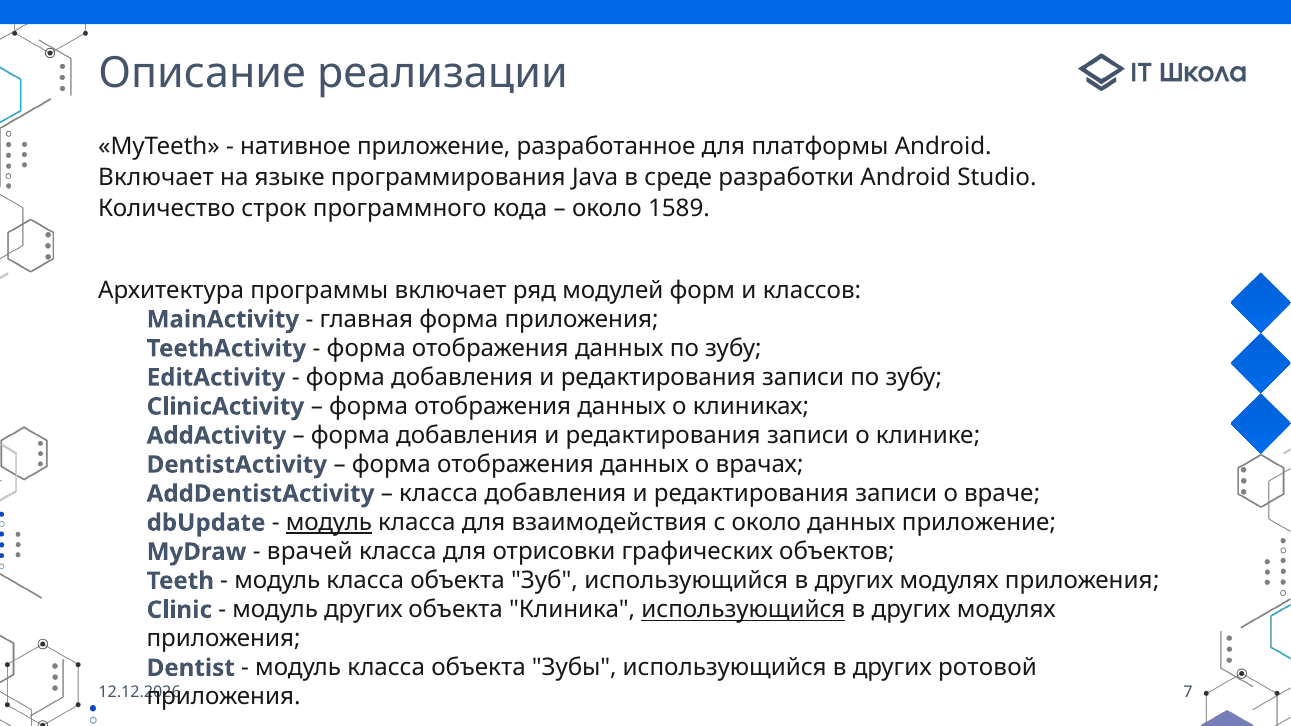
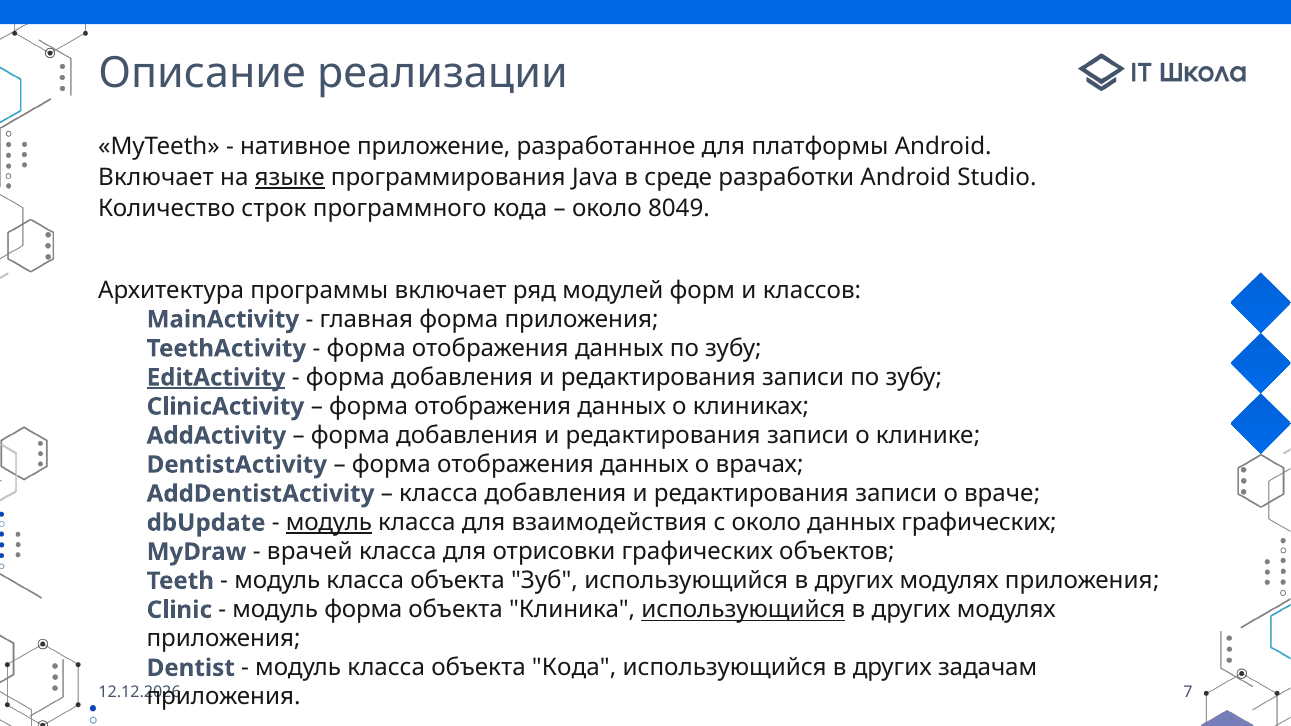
языке underline: none -> present (290, 178)
1589: 1589 -> 8049 (679, 209)
EditActivity underline: none -> present (216, 378)
данных приложение: приложение -> графических (979, 523)
модуль других: других -> форма (363, 610)
объекта Зубы: Зубы -> Кода (574, 668)
ротовой: ротовой -> задачам (988, 668)
